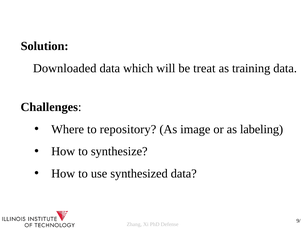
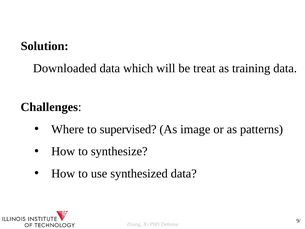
repository: repository -> supervised (128, 129)
labeling: labeling -> patterns (262, 129)
